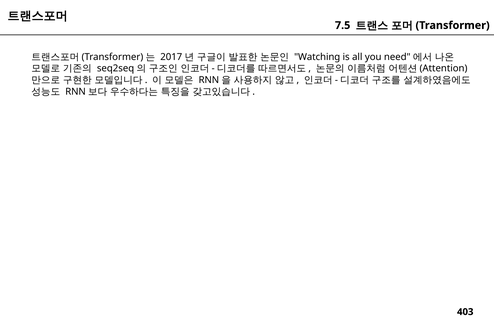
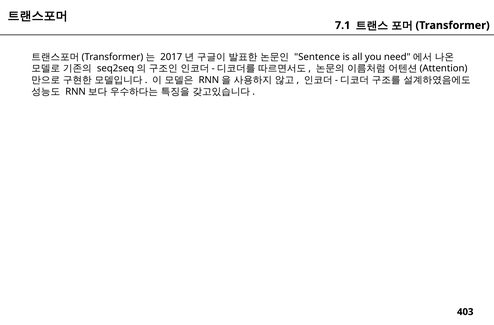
7.5: 7.5 -> 7.1 (343, 25)
Watching: Watching -> Sentence (317, 57)
